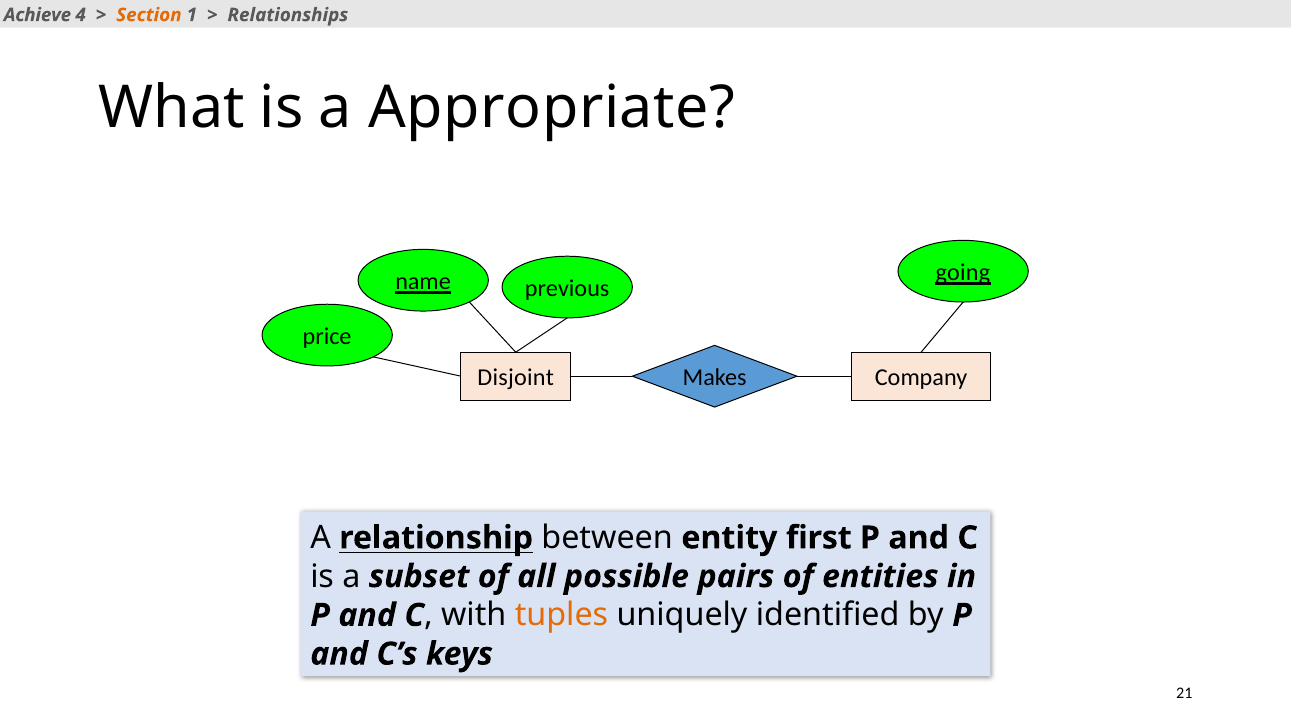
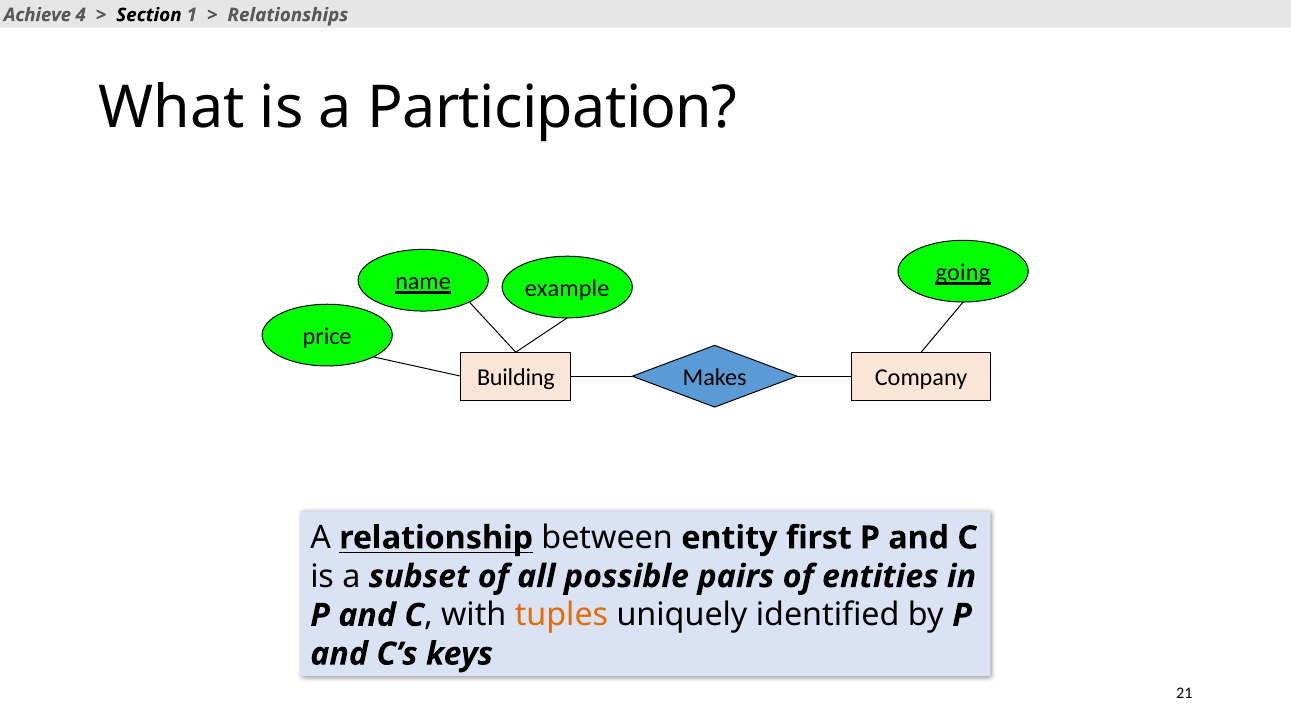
Section colour: orange -> black (149, 15)
Appropriate: Appropriate -> Participation (552, 108)
previous: previous -> example (567, 289)
Disjoint: Disjoint -> Building (516, 378)
